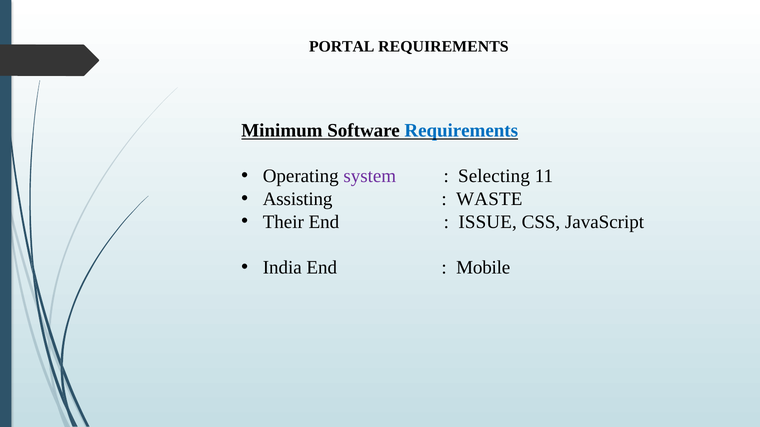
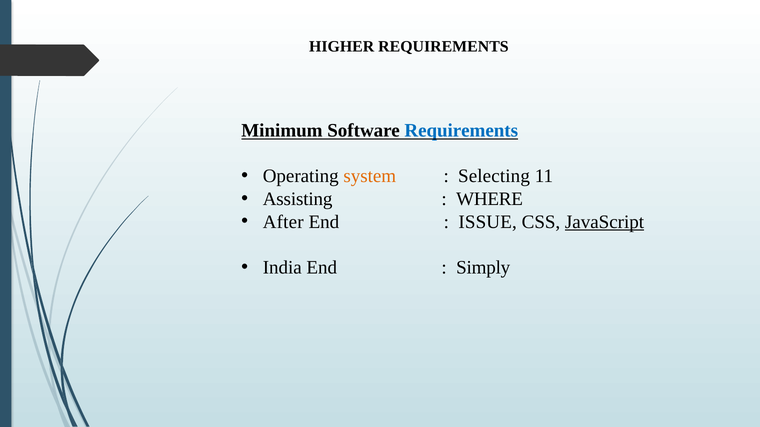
PORTAL: PORTAL -> HIGHER (342, 47)
system colour: purple -> orange (370, 176)
WASTE: WASTE -> WHERE (490, 199)
Their: Their -> After (283, 222)
JavaScript underline: none -> present (605, 222)
Mobile: Mobile -> Simply (483, 268)
